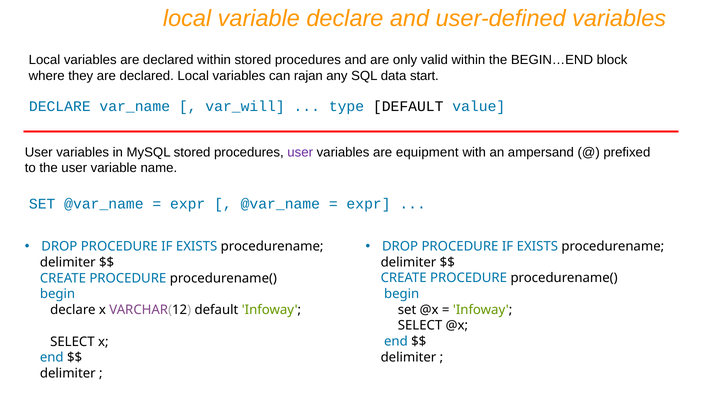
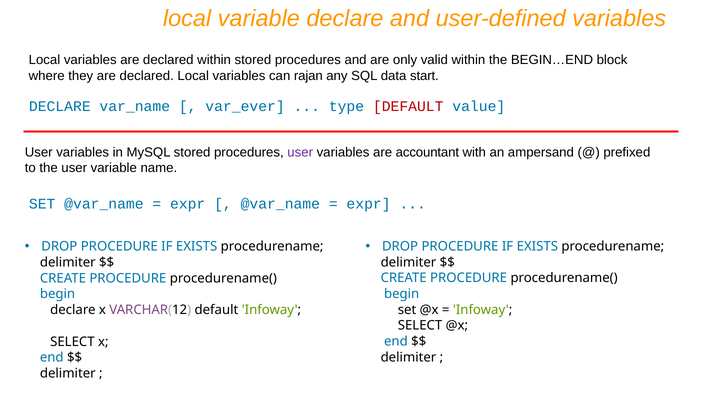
var_will: var_will -> var_ever (245, 106)
DEFAULT colour: black -> red (408, 106)
equipment: equipment -> accountant (427, 152)
